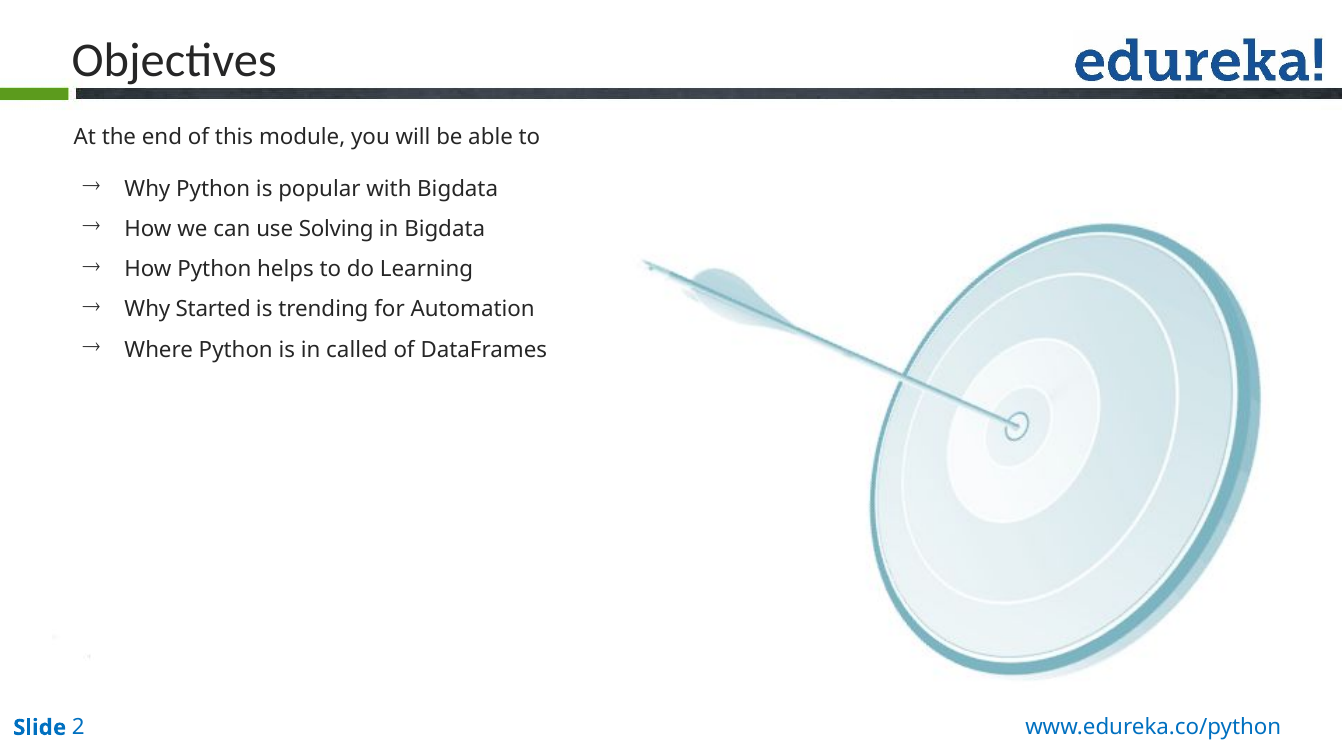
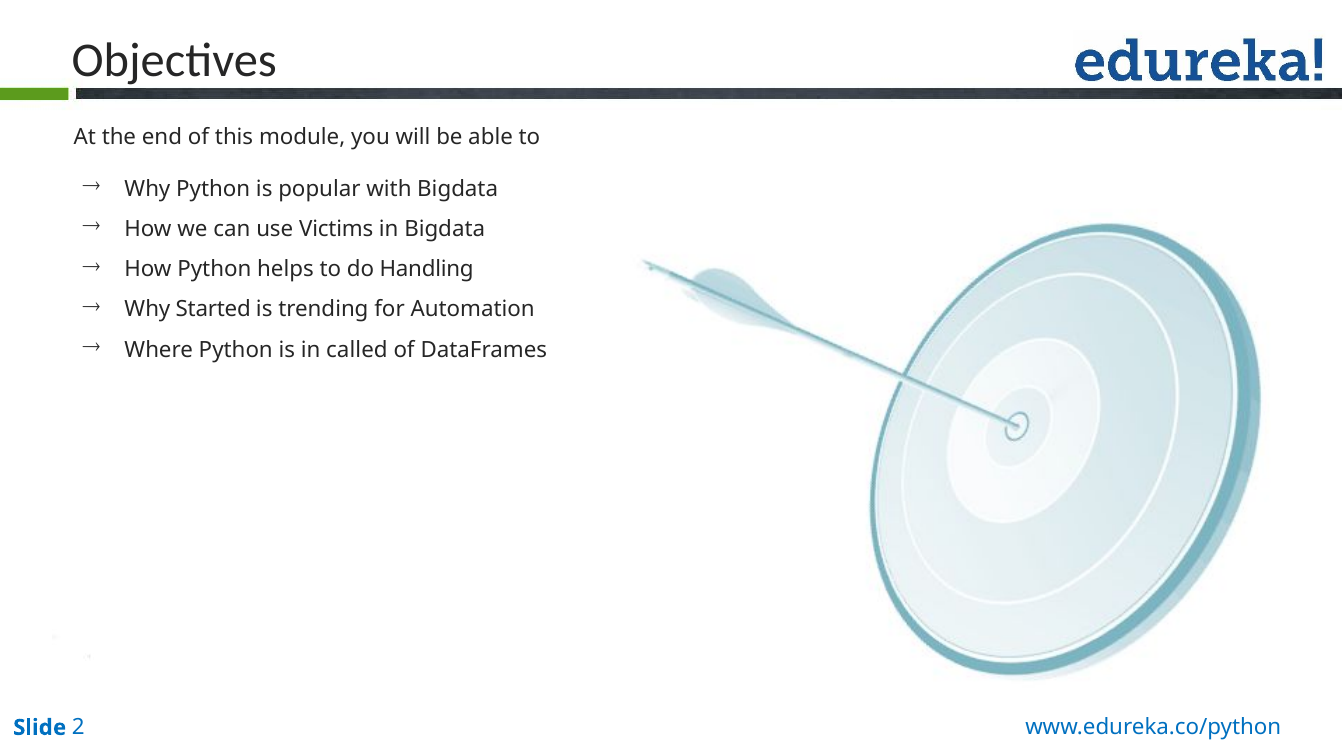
Solving: Solving -> Victims (336, 229)
Learning: Learning -> Handling (427, 269)
